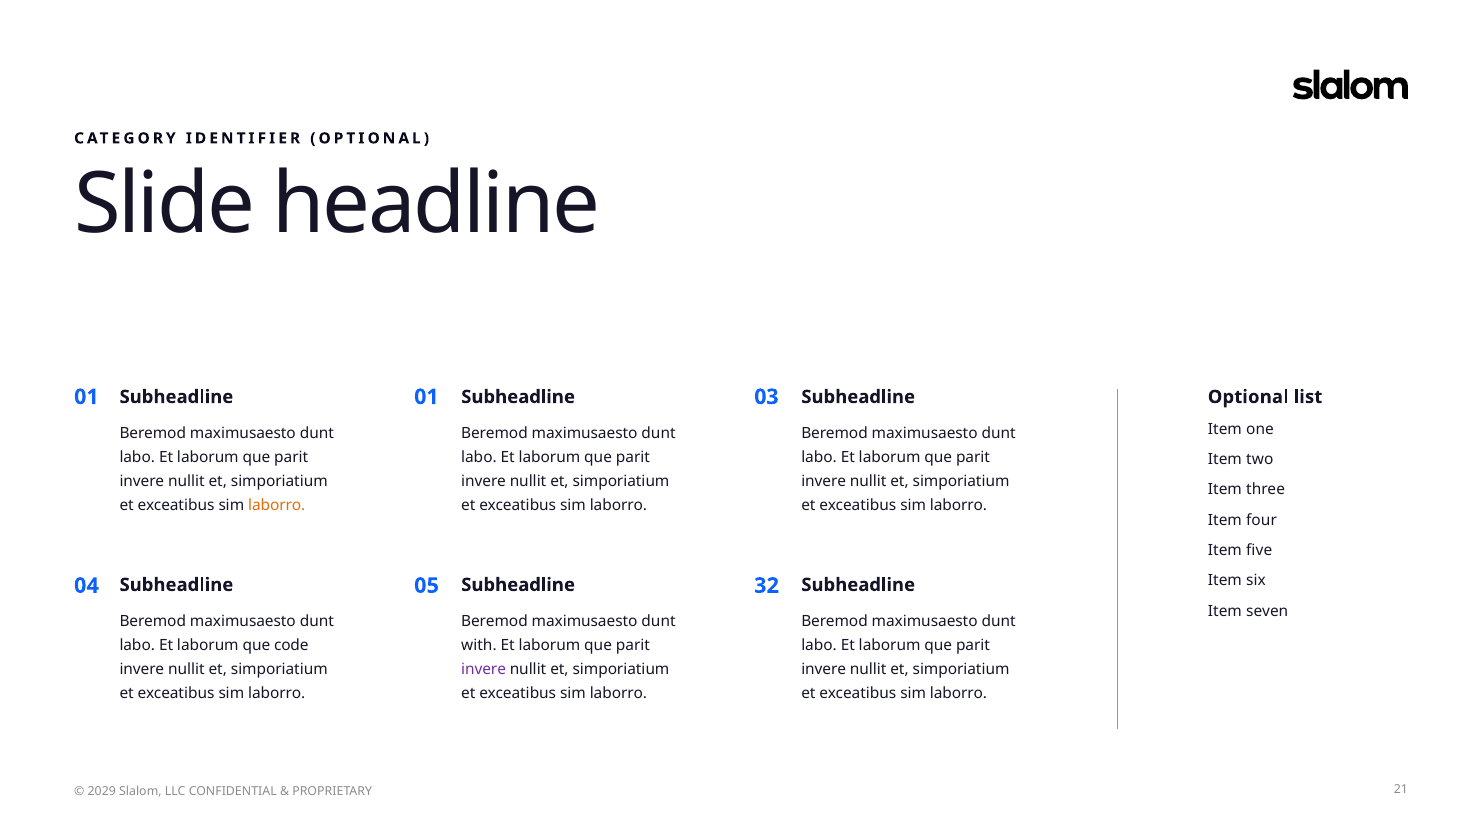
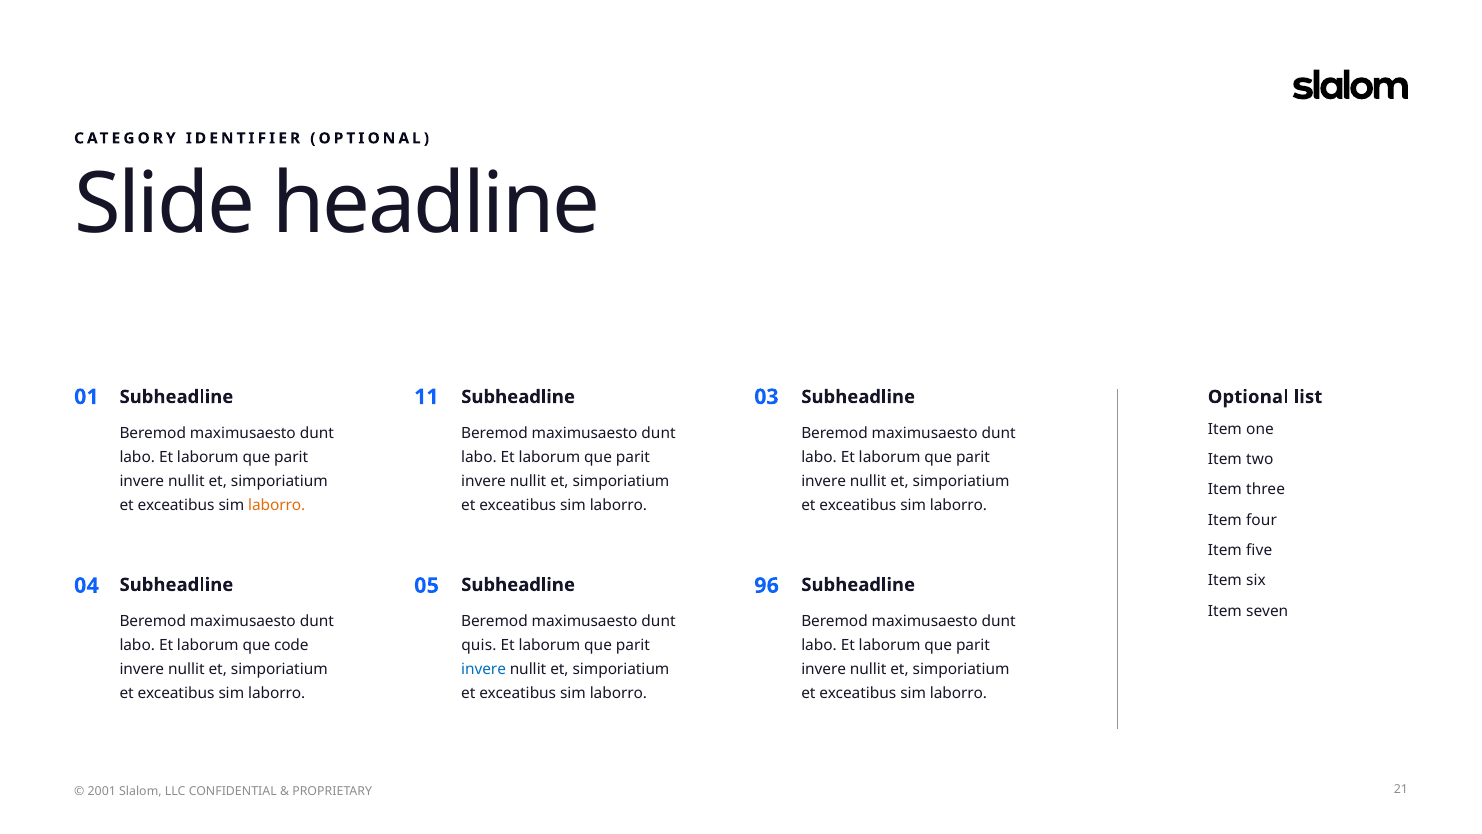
01 01: 01 -> 11 (426, 397)
32: 32 -> 96 (767, 585)
with: with -> quis (479, 645)
invere colour: purple -> blue (484, 669)
2029: 2029 -> 2001 (102, 791)
